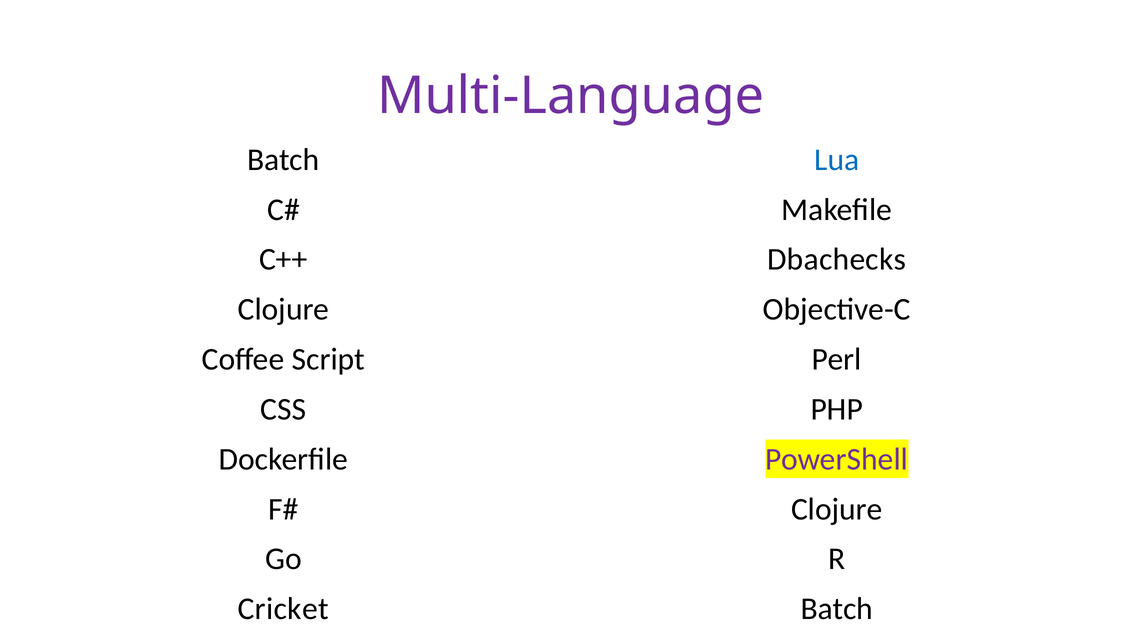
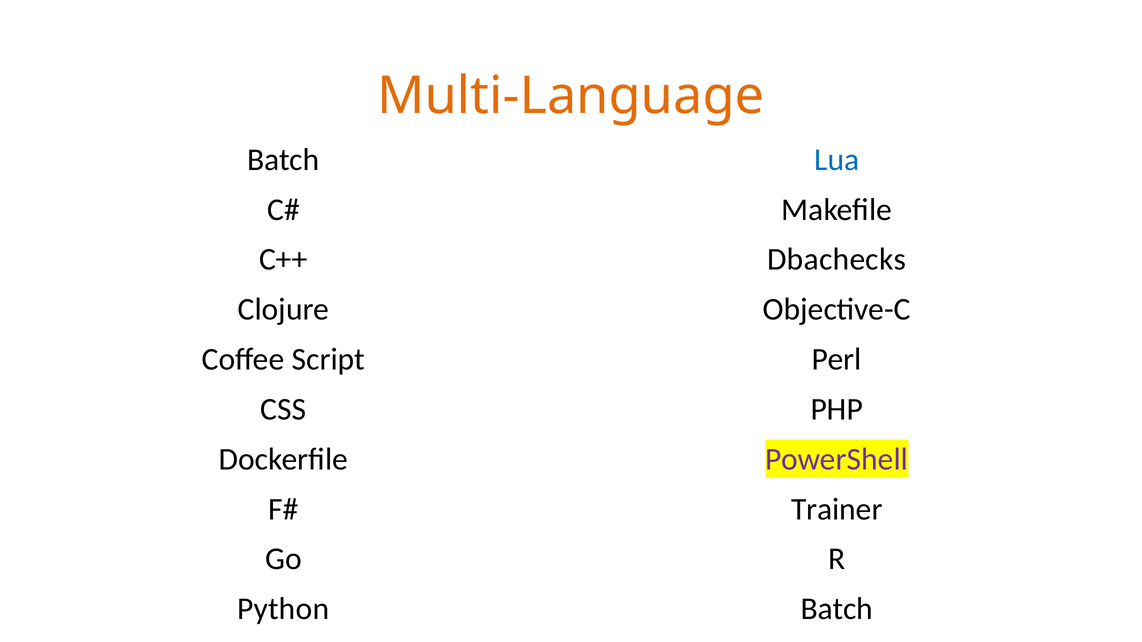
Multi-Language colour: purple -> orange (571, 96)
Clojure: Clojure -> Trainer (837, 509)
Cricket: Cricket -> Python (283, 609)
